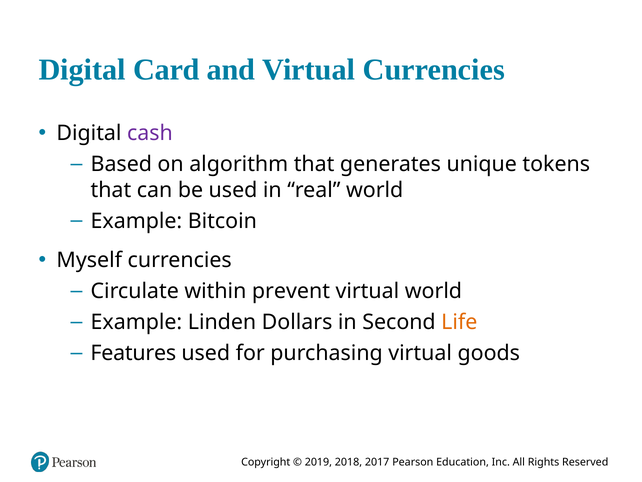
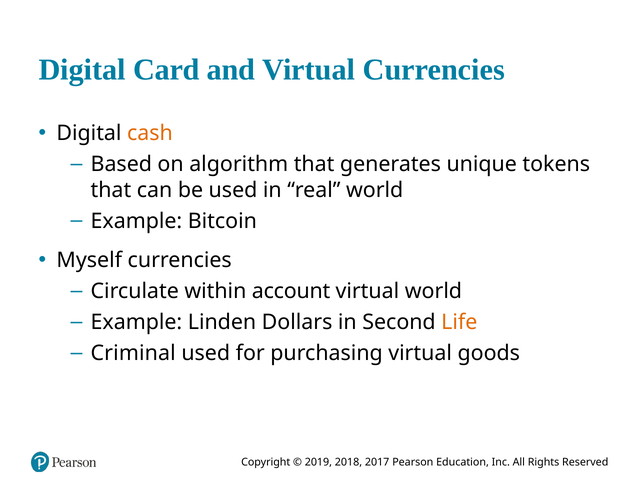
cash colour: purple -> orange (150, 133)
prevent: prevent -> account (291, 291)
Features: Features -> Criminal (133, 353)
